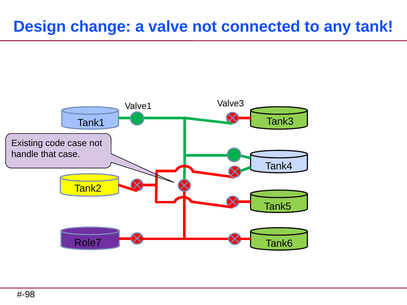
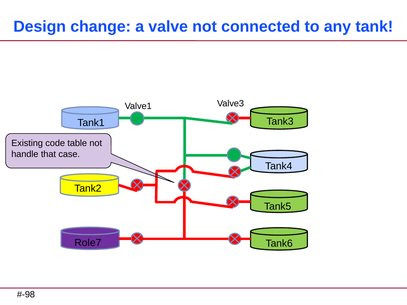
code case: case -> table (77, 143)
